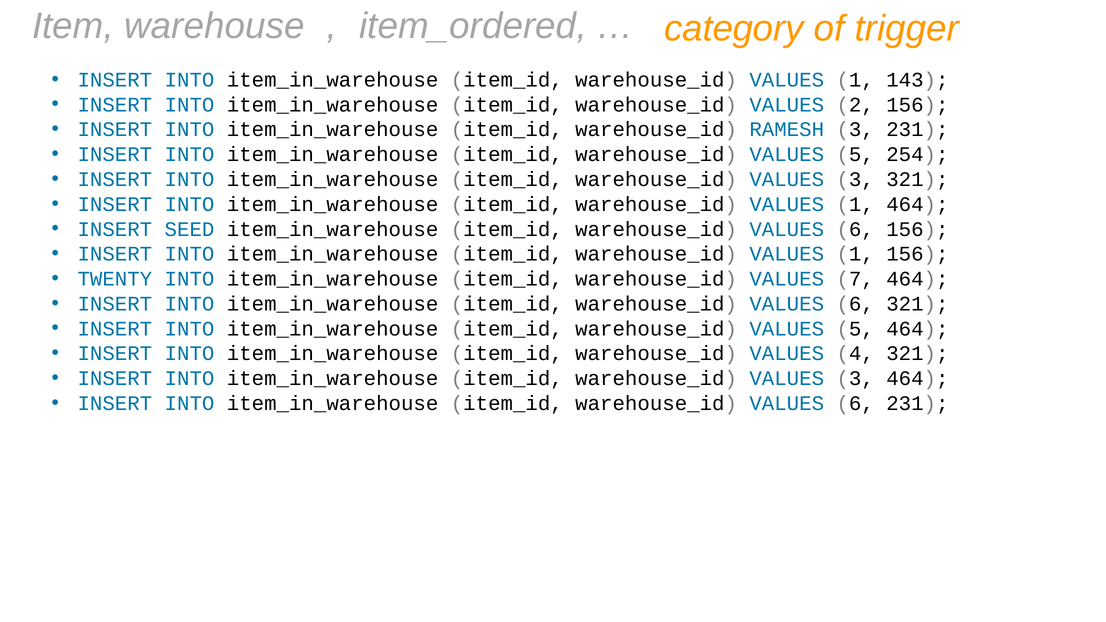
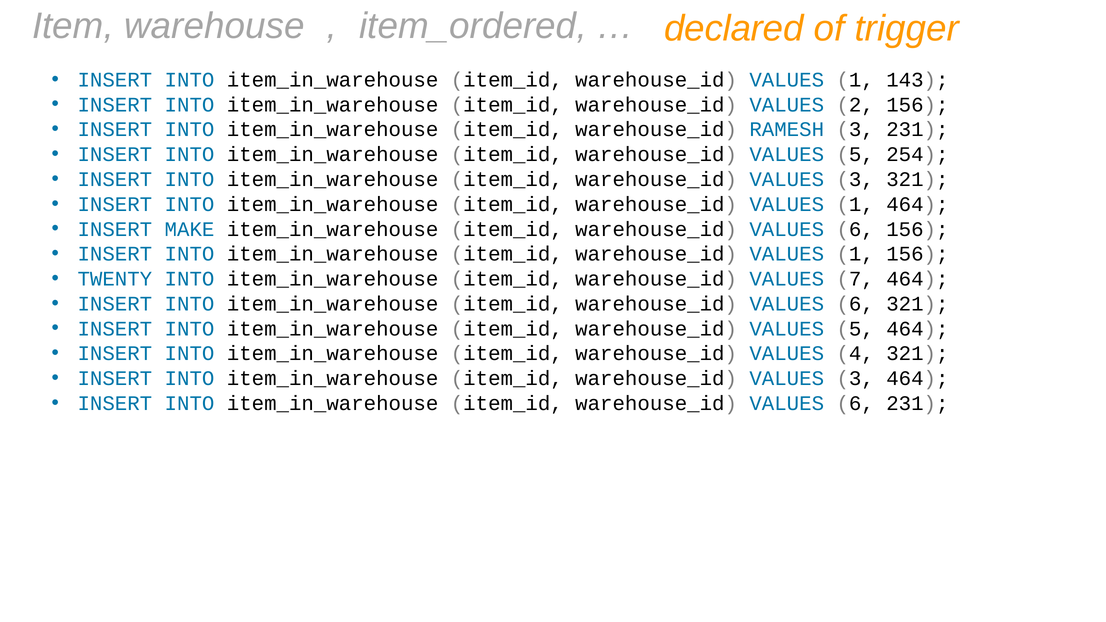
category: category -> declared (734, 29)
SEED: SEED -> MAKE (190, 229)
